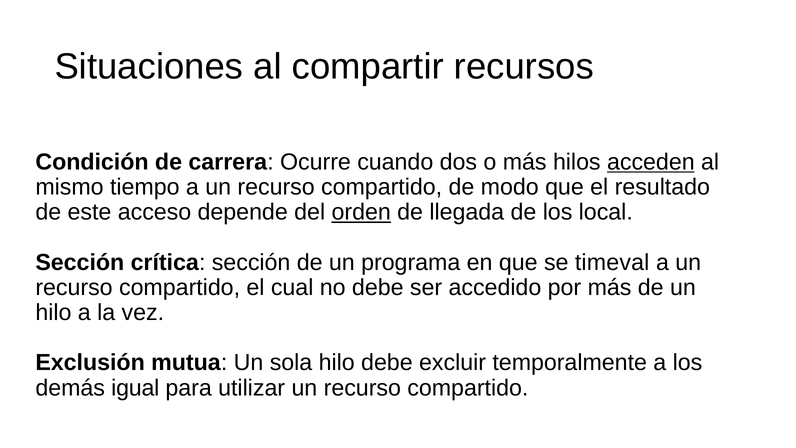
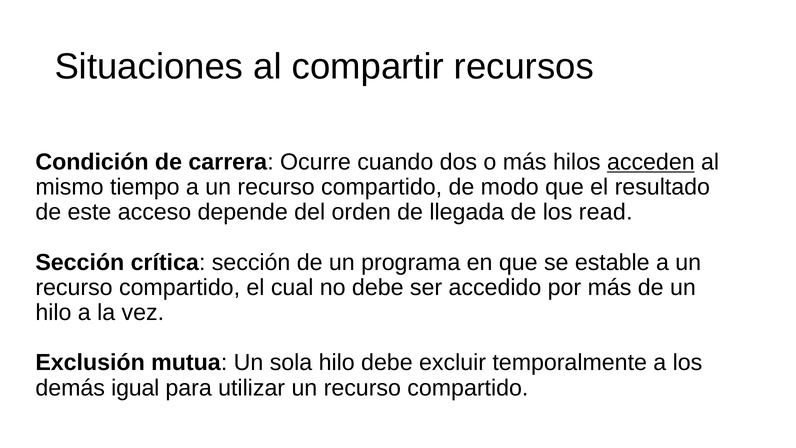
orden underline: present -> none (361, 212)
local: local -> read (606, 212)
timeval: timeval -> estable (612, 262)
